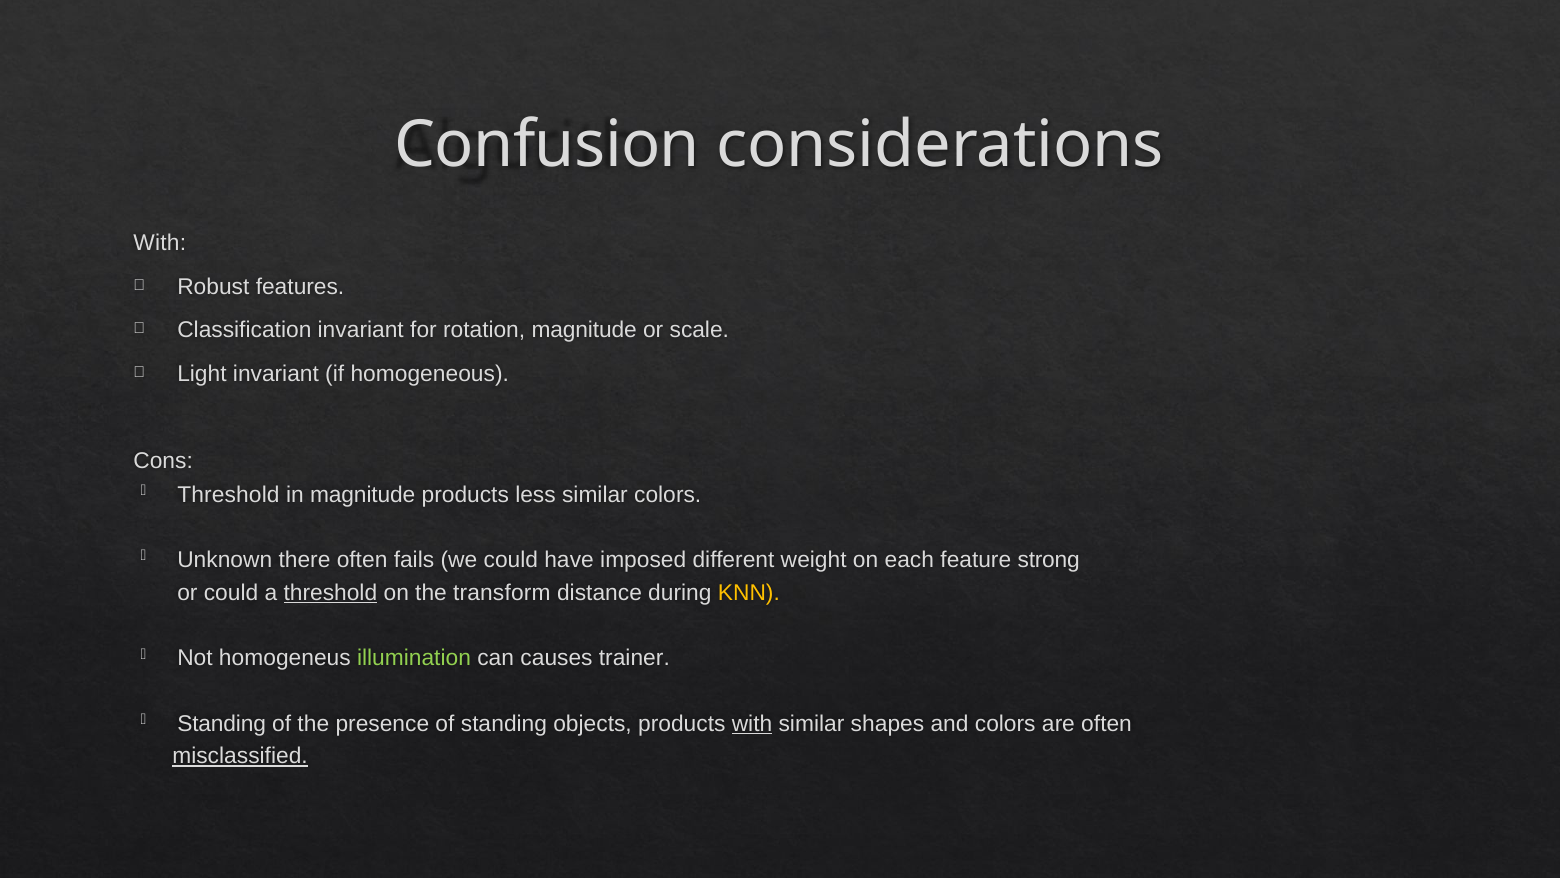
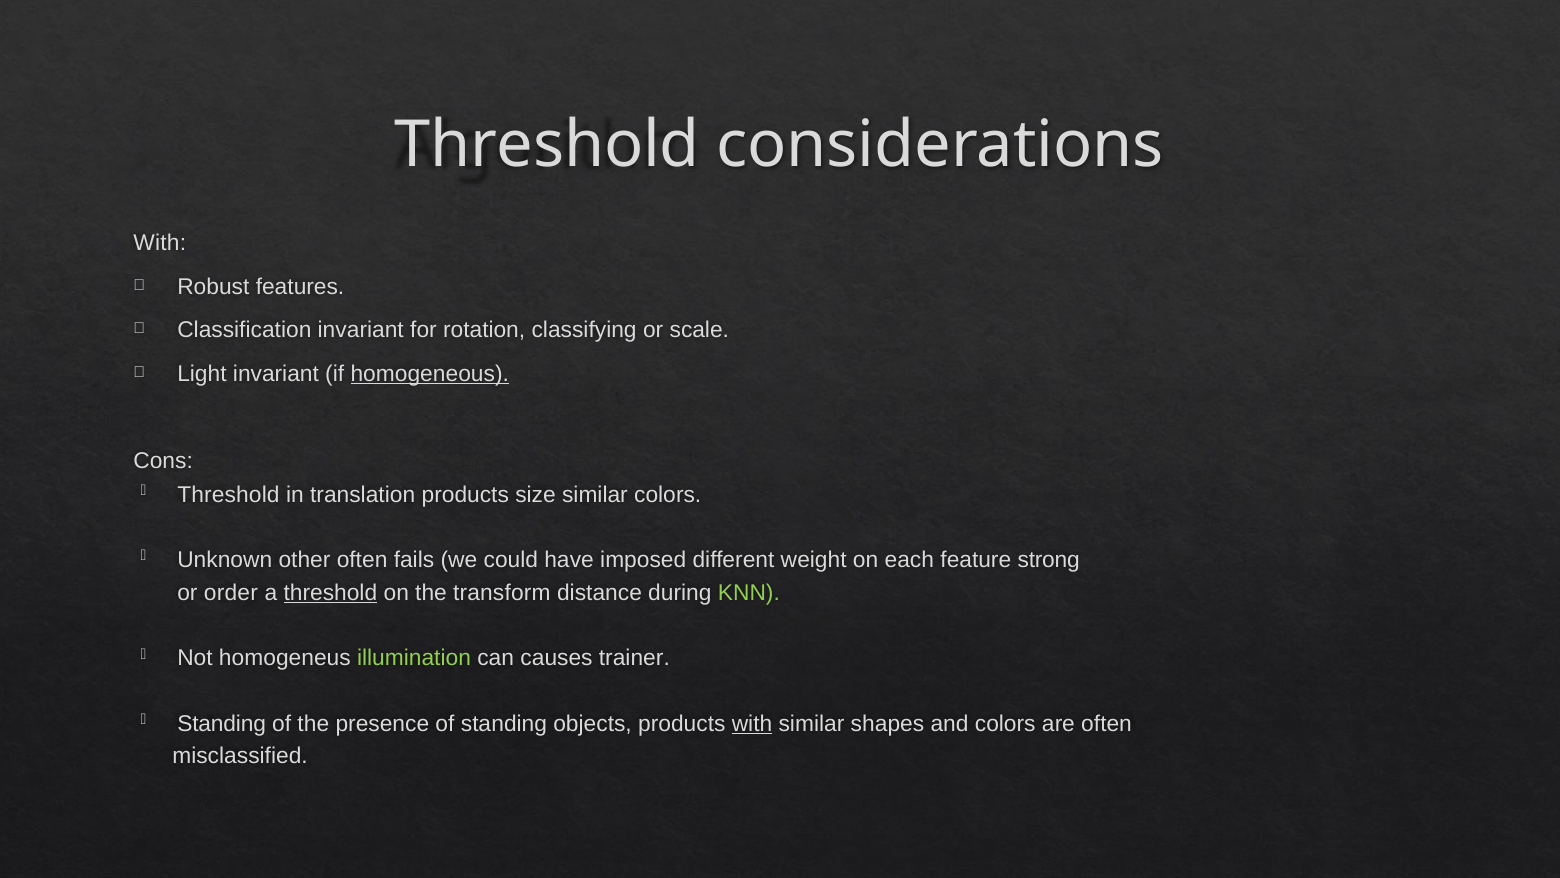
Confusion: Confusion -> Threshold (547, 145)
rotation magnitude: magnitude -> classifying (584, 330)
homogeneous underline: none -> present (430, 373)
in magnitude: magnitude -> translation (363, 495)
less: less -> size (536, 495)
there: there -> other (305, 560)
or could: could -> order (231, 593)
KNN colour: yellow -> light green (749, 593)
misclassified underline: present -> none (240, 756)
